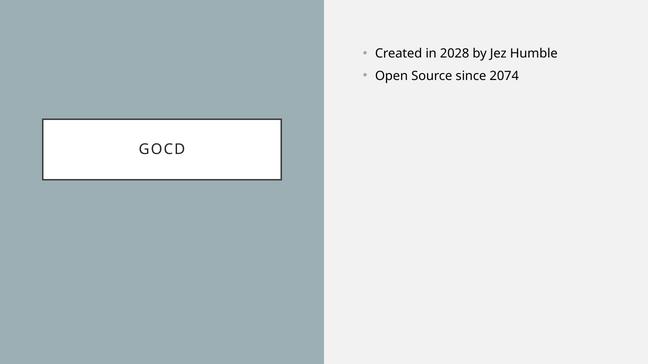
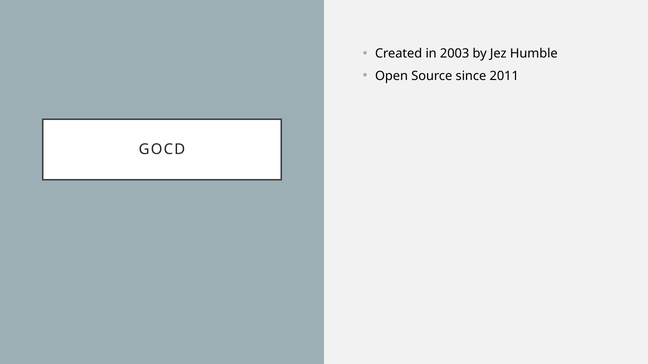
2028: 2028 -> 2003 (455, 54)
2074: 2074 -> 2011 (504, 76)
